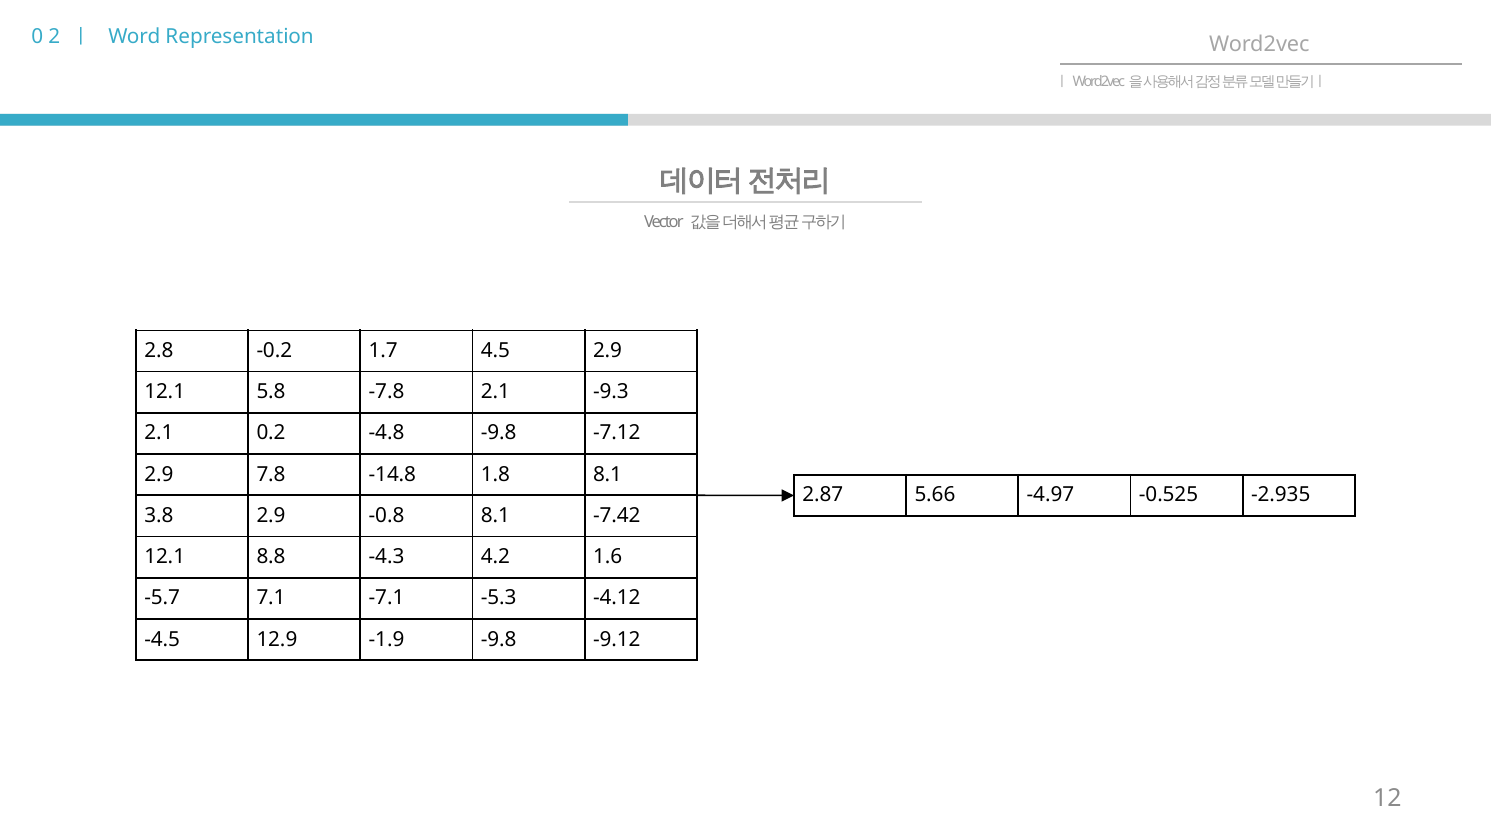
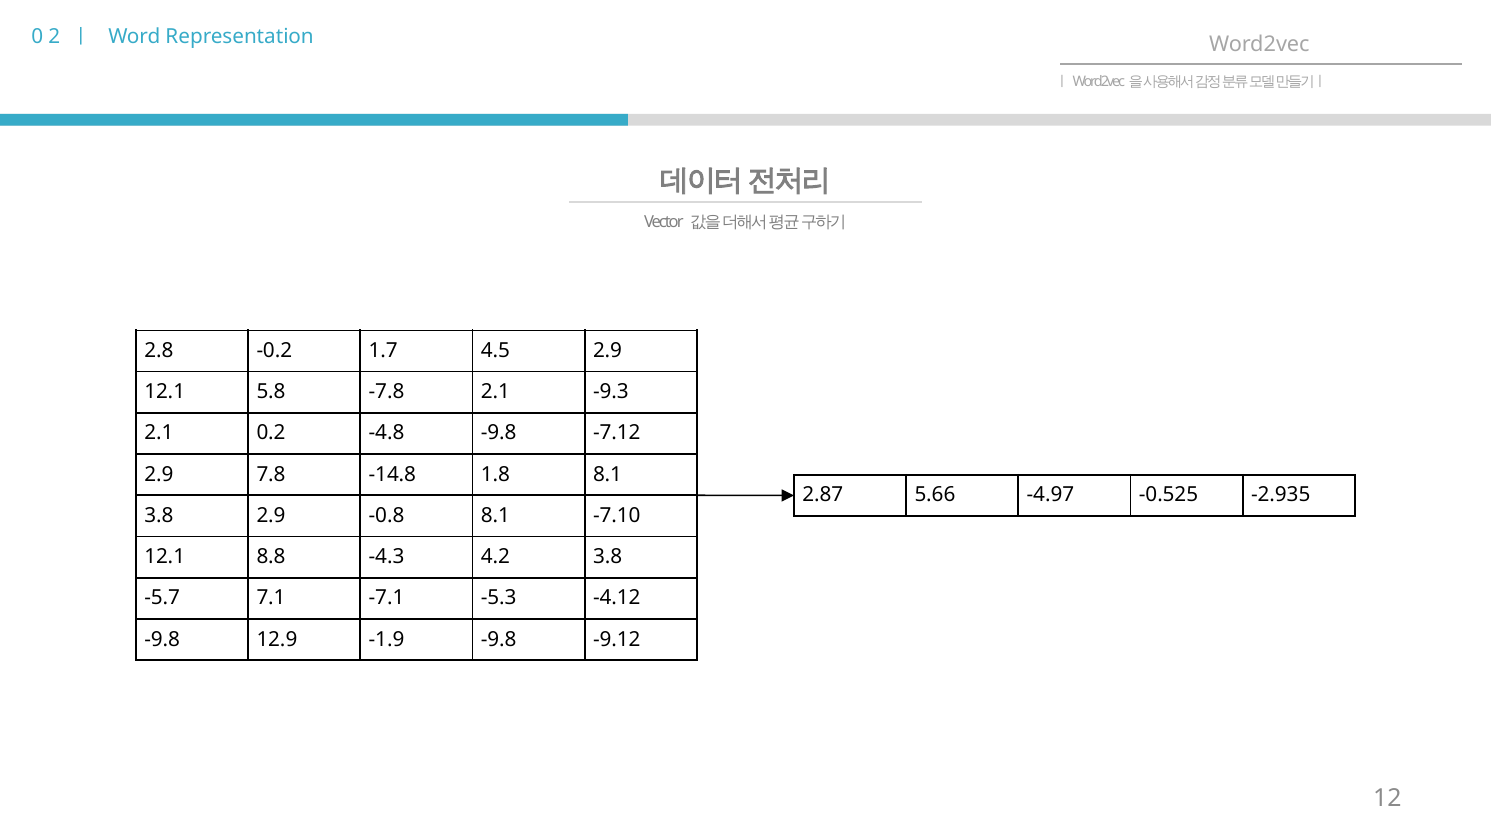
-7.42: -7.42 -> -7.10 (617, 516)
4.2 1.6: 1.6 -> 3.8 (608, 557)
-4.5: -4.5 -> -9.8 (162, 640)
